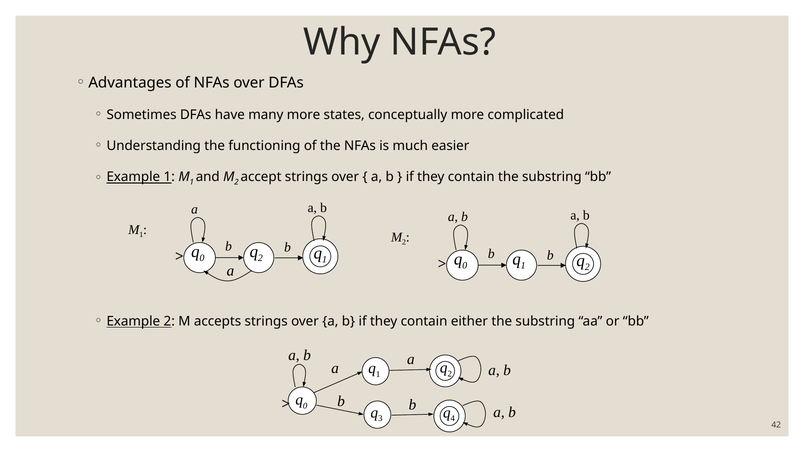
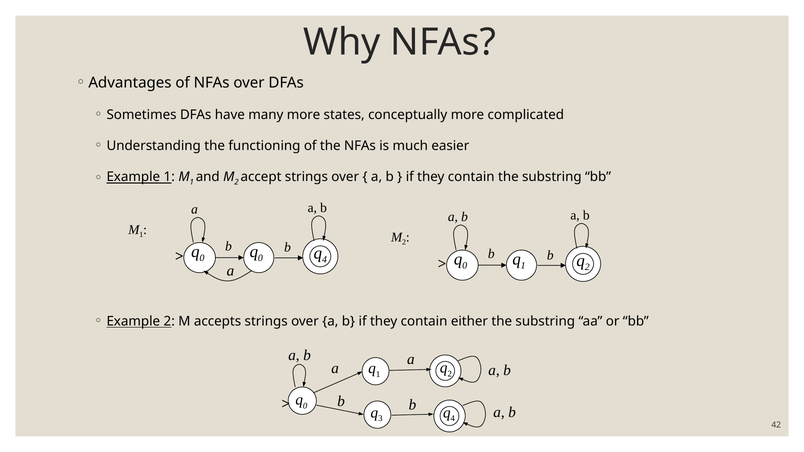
2: 2 -> 0 (260, 258)
1: 1 -> 4 (324, 260)
